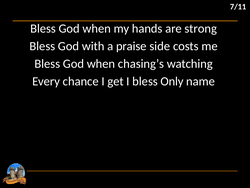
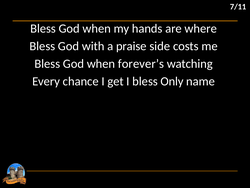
strong: strong -> where (201, 29)
chasing’s: chasing’s -> forever’s (141, 64)
